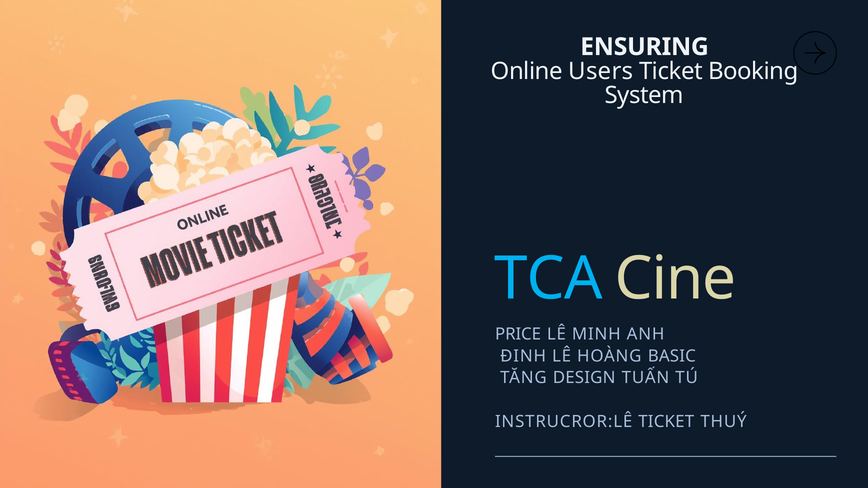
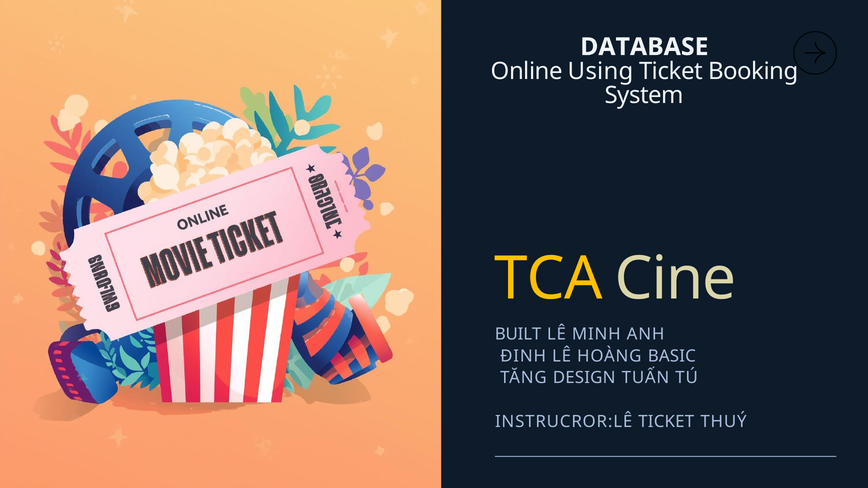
ENSURING: ENSURING -> DATABASE (644, 47)
Users: Users -> Using (601, 71)
TCA colour: light blue -> yellow (549, 279)
PRICE: PRICE -> BUILT (518, 334)
